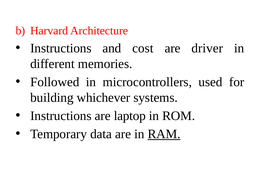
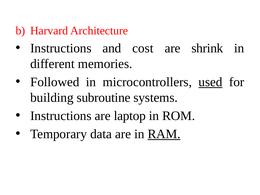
driver: driver -> shrink (207, 48)
used underline: none -> present (210, 82)
whichever: whichever -> subroutine (104, 98)
